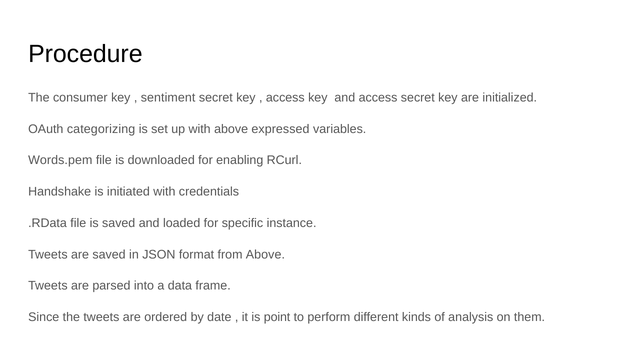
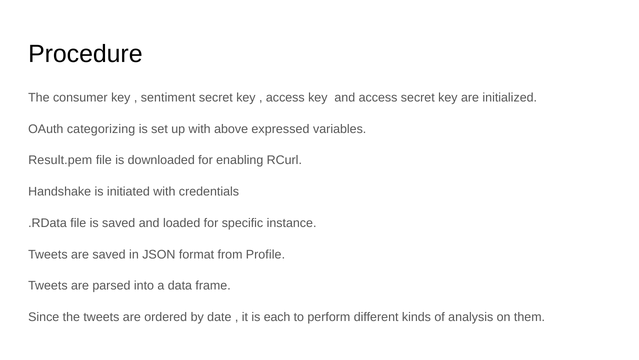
Words.pem: Words.pem -> Result.pem (60, 160)
from Above: Above -> Profile (265, 254)
point: point -> each (277, 317)
